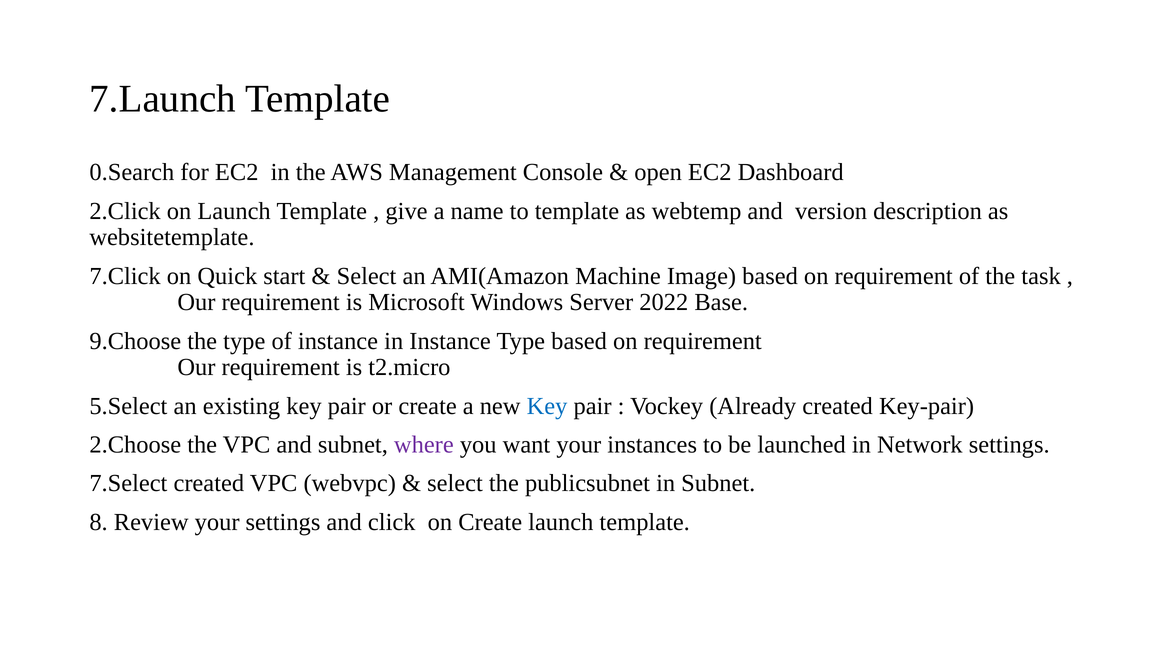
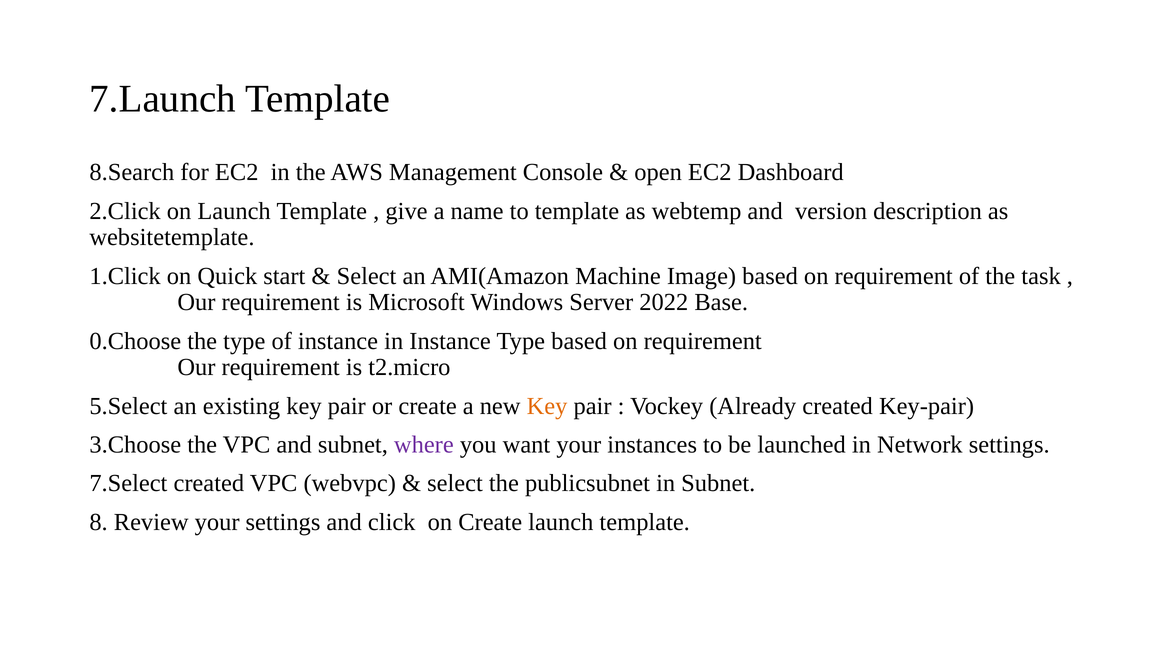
0.Search: 0.Search -> 8.Search (132, 172)
7.Click: 7.Click -> 1.Click (125, 276)
9.Choose: 9.Choose -> 0.Choose (135, 341)
Key colour: blue -> orange (547, 406)
2.Choose: 2.Choose -> 3.Choose (135, 445)
